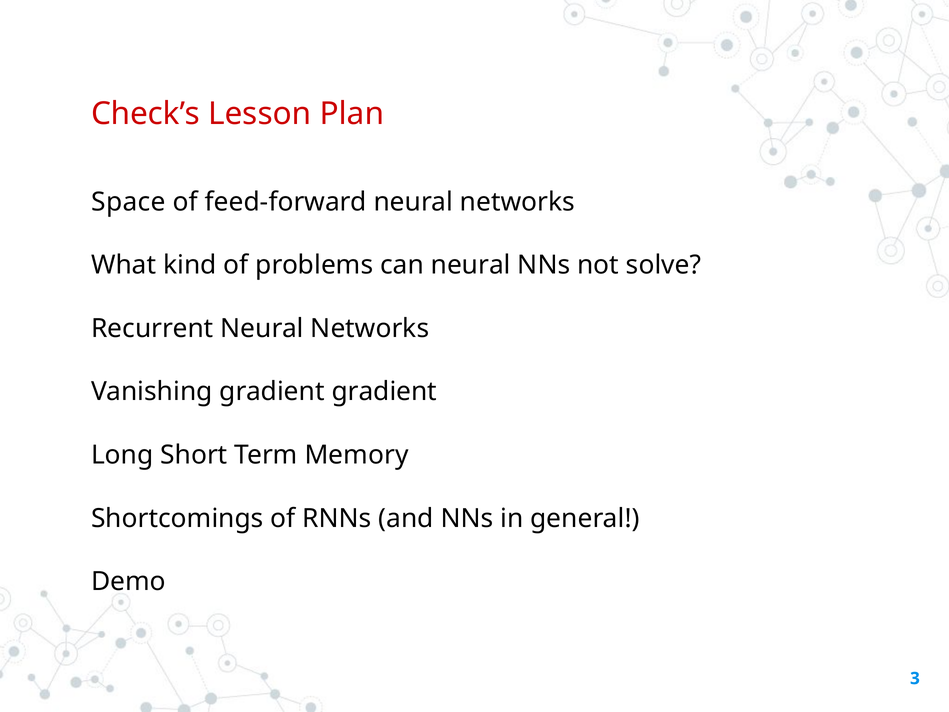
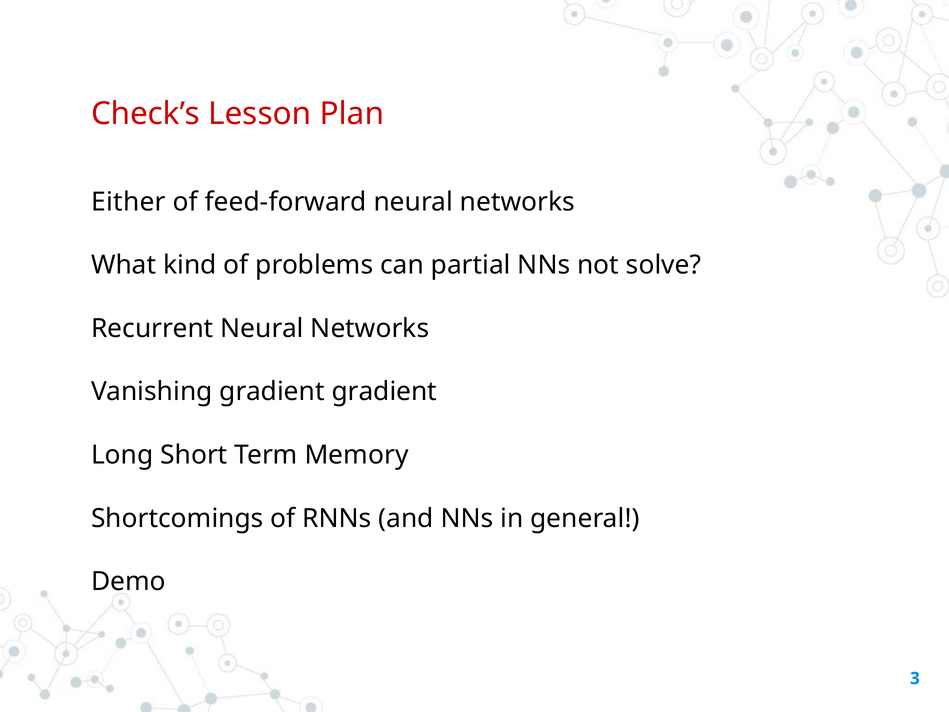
Space: Space -> Either (128, 202)
can neural: neural -> partial (471, 265)
